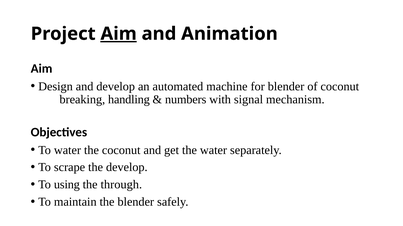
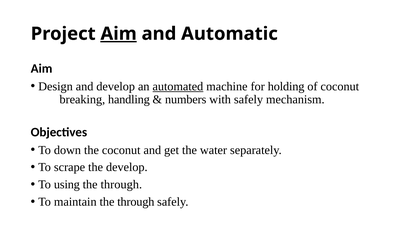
Animation: Animation -> Automatic (229, 34)
automated underline: none -> present (178, 87)
for blender: blender -> holding (286, 87)
with signal: signal -> safely (249, 100)
To water: water -> down (67, 150)
maintain the blender: blender -> through (136, 203)
